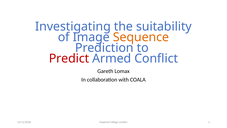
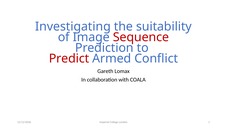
Sequence colour: orange -> red (141, 37)
